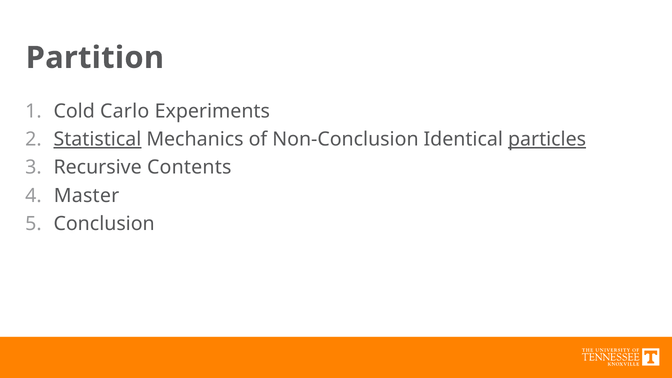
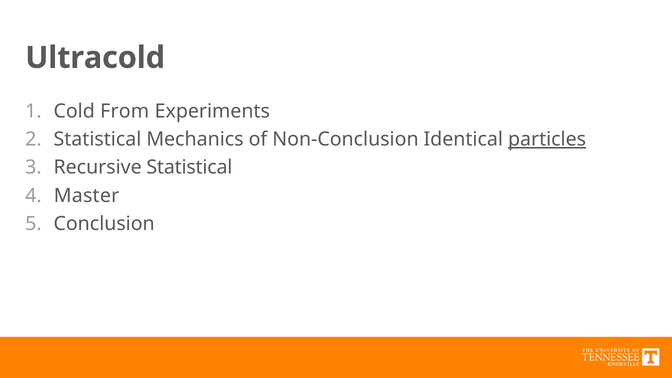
Partition: Partition -> Ultracold (95, 58)
Carlo: Carlo -> From (125, 111)
Statistical underline: present -> none (97, 139)
Recursive Contents: Contents -> Statistical (189, 167)
